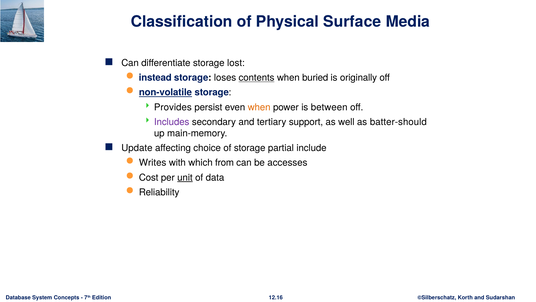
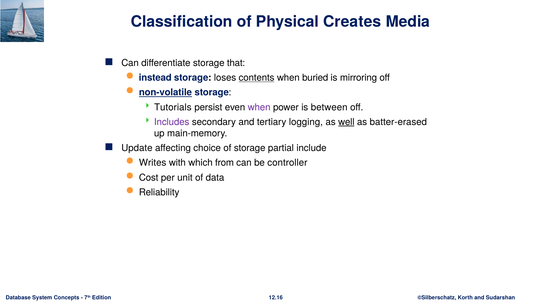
Surface: Surface -> Creates (352, 22)
lost: lost -> that (236, 63)
originally: originally -> mirroring (359, 78)
Provides: Provides -> Tutorials (173, 107)
when colour: orange -> purple (259, 107)
support: support -> logging (306, 122)
well underline: none -> present (346, 122)
batter-should: batter-should -> batter-erased (398, 122)
accesses: accesses -> controller (287, 163)
unit underline: present -> none (185, 177)
